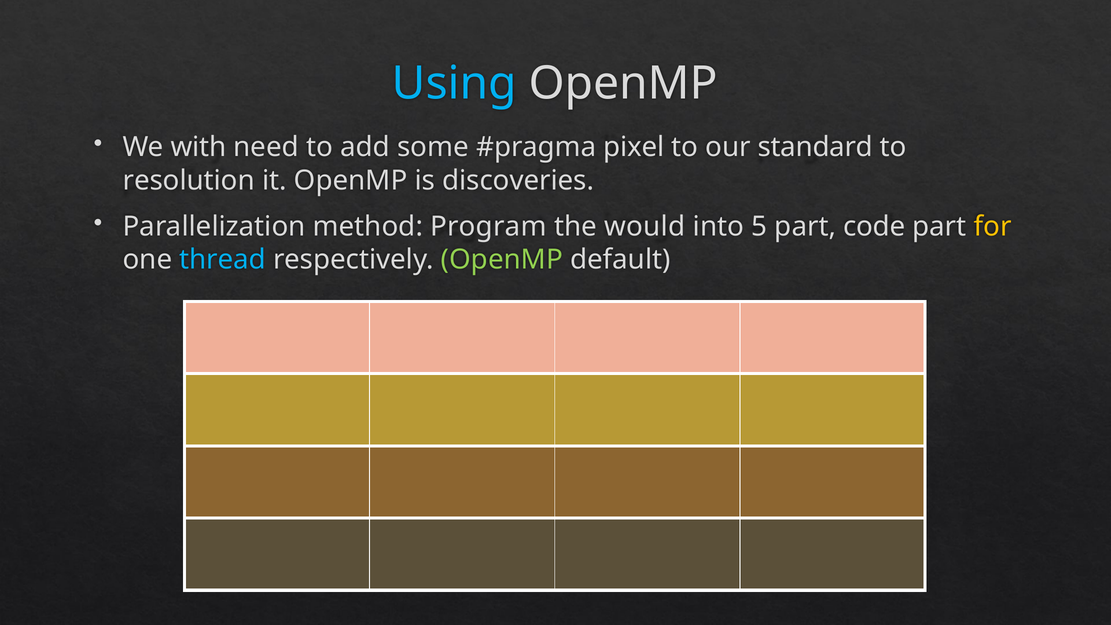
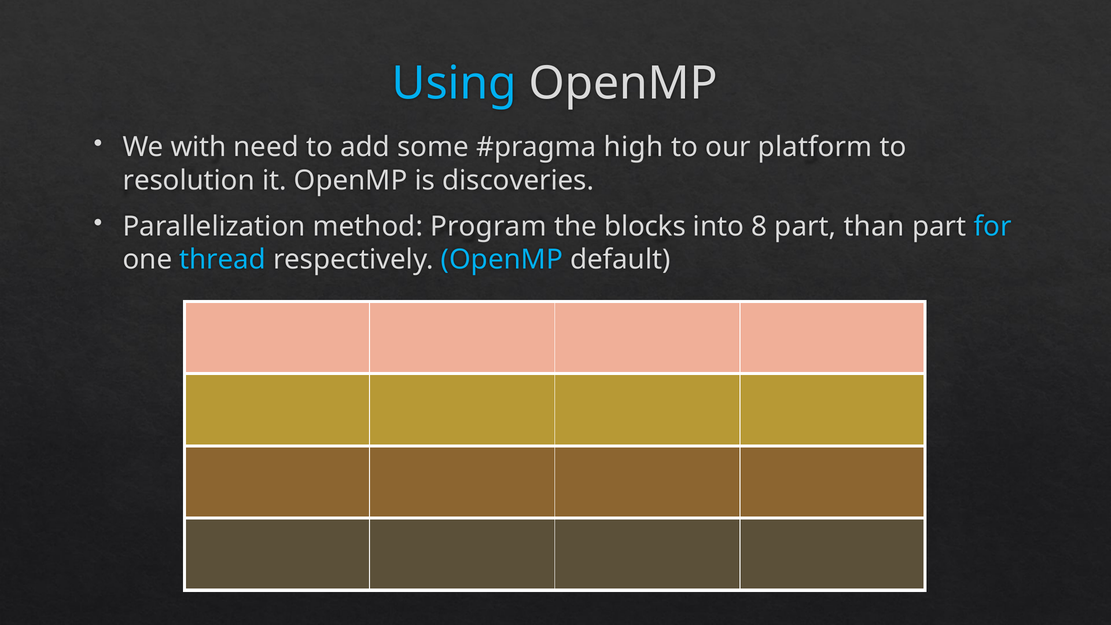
pixel: pixel -> high (634, 147)
standard: standard -> platform (815, 147)
would: would -> blocks (645, 227)
5: 5 -> 8 (759, 227)
code: code -> than (874, 227)
for colour: yellow -> light blue (993, 227)
OpenMP colour: light green -> light blue (502, 260)
